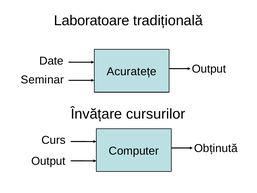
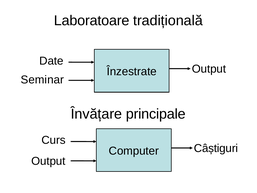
Acuratețe: Acuratețe -> Înzestrate (132, 71)
cursurilor: cursurilor -> principale (156, 114)
Obținută: Obținută -> Câștiguri (216, 148)
